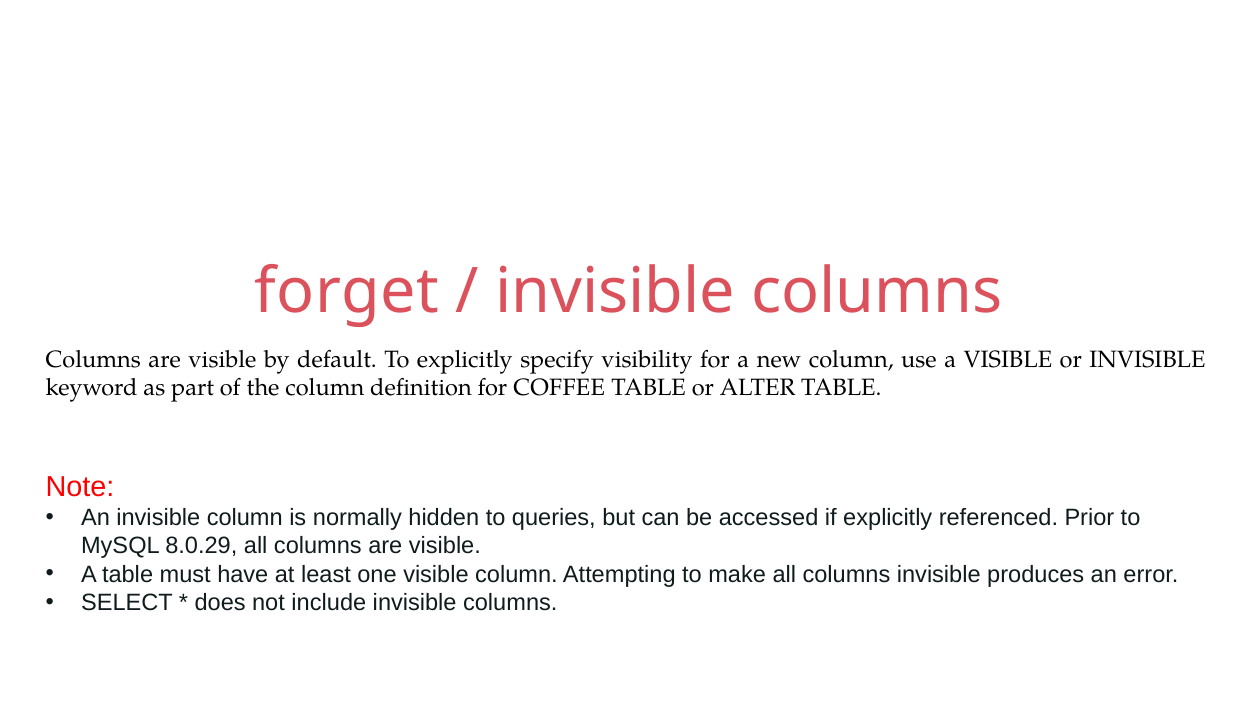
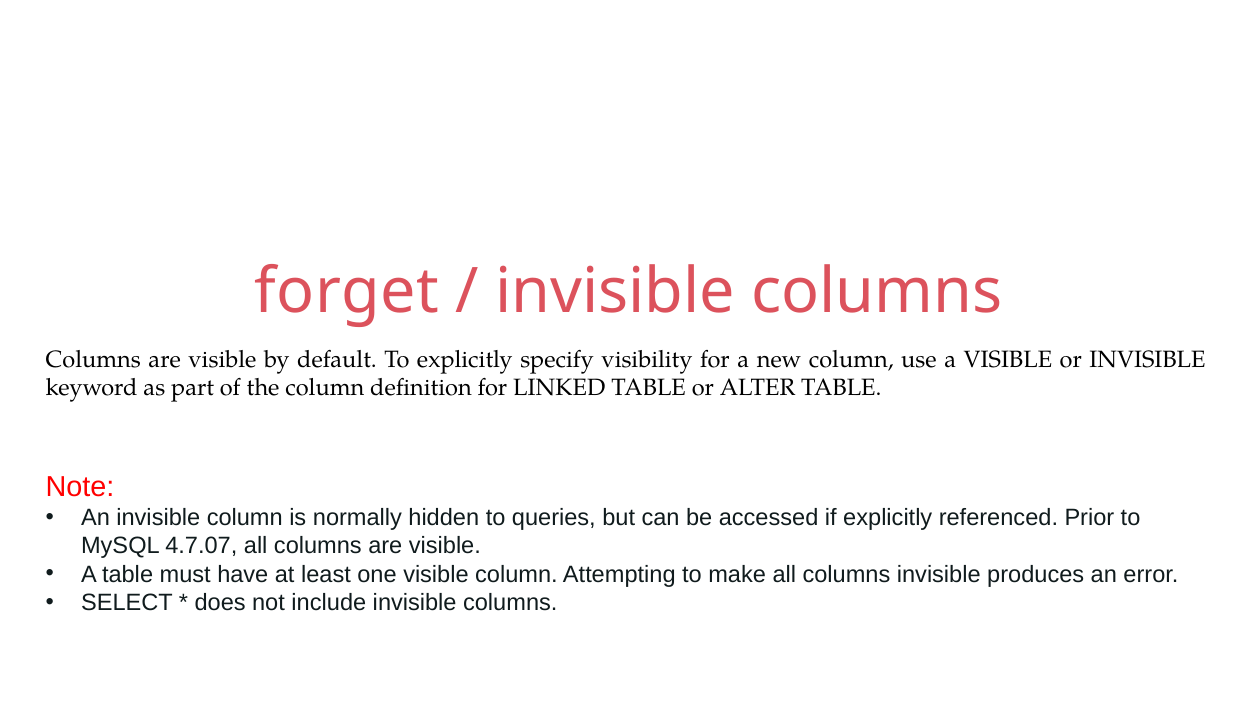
COFFEE: COFFEE -> LINKED (559, 388)
8.0.29: 8.0.29 -> 4.7.07 (201, 546)
